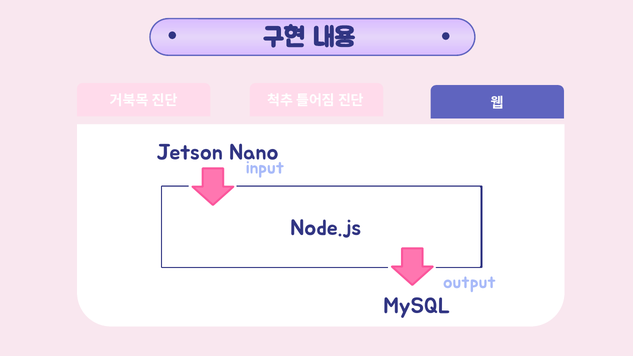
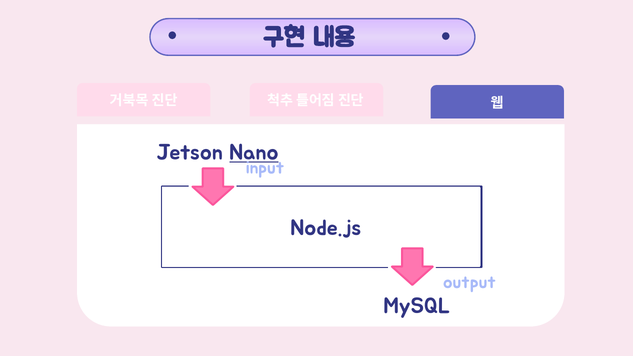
Nano underline: none -> present (254, 152)
